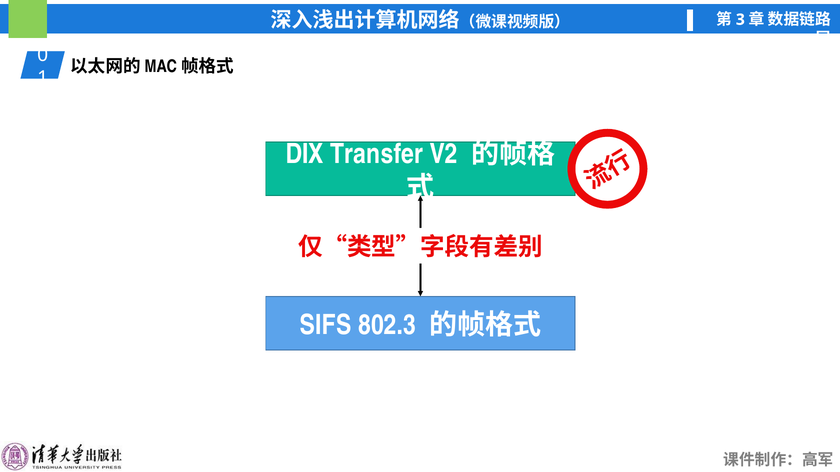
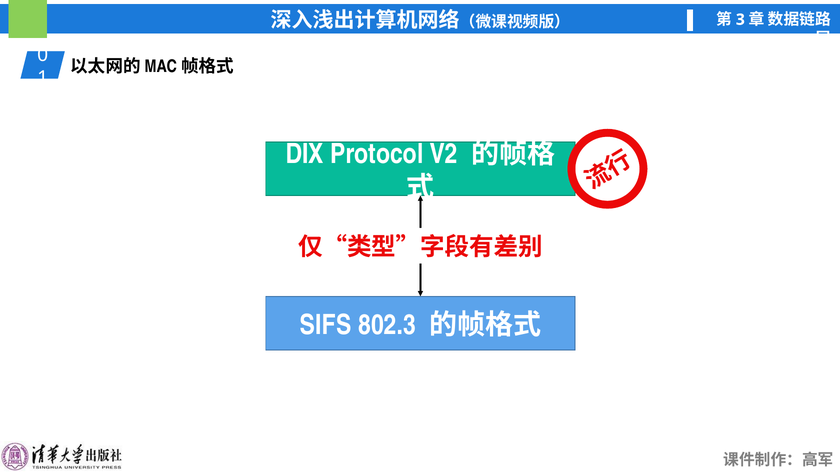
Transfer: Transfer -> Protocol (377, 154)
